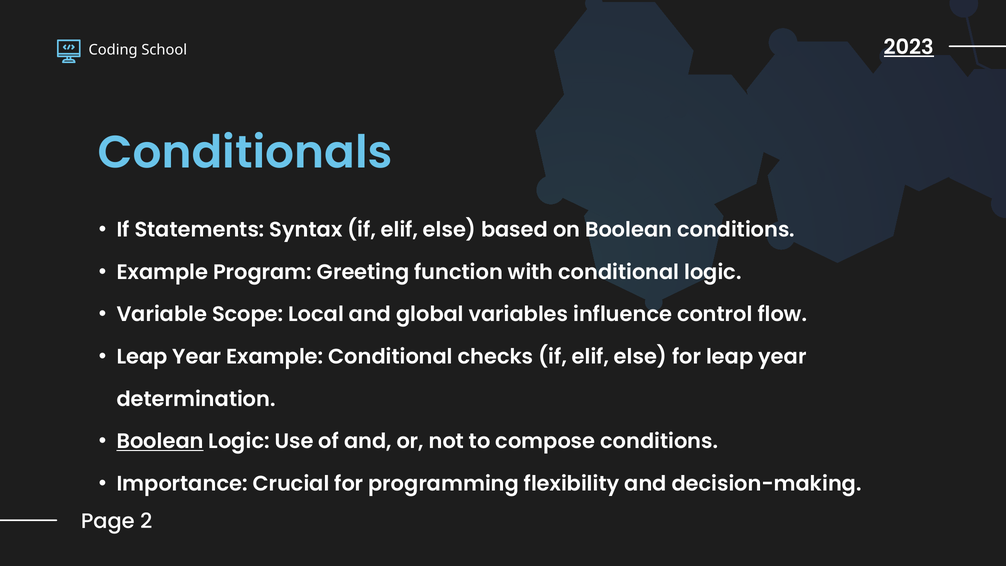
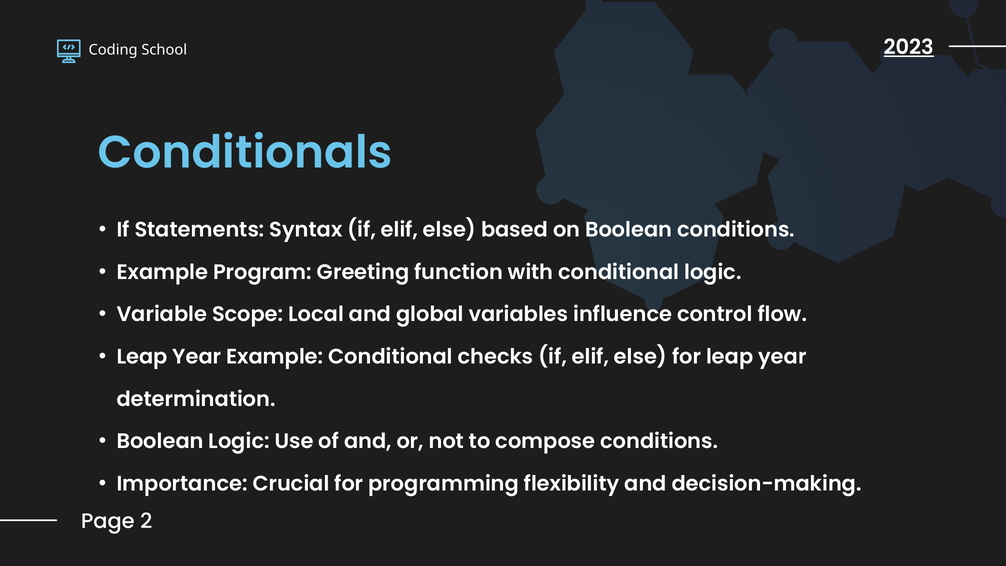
Boolean underline: present -> none (160, 441)
